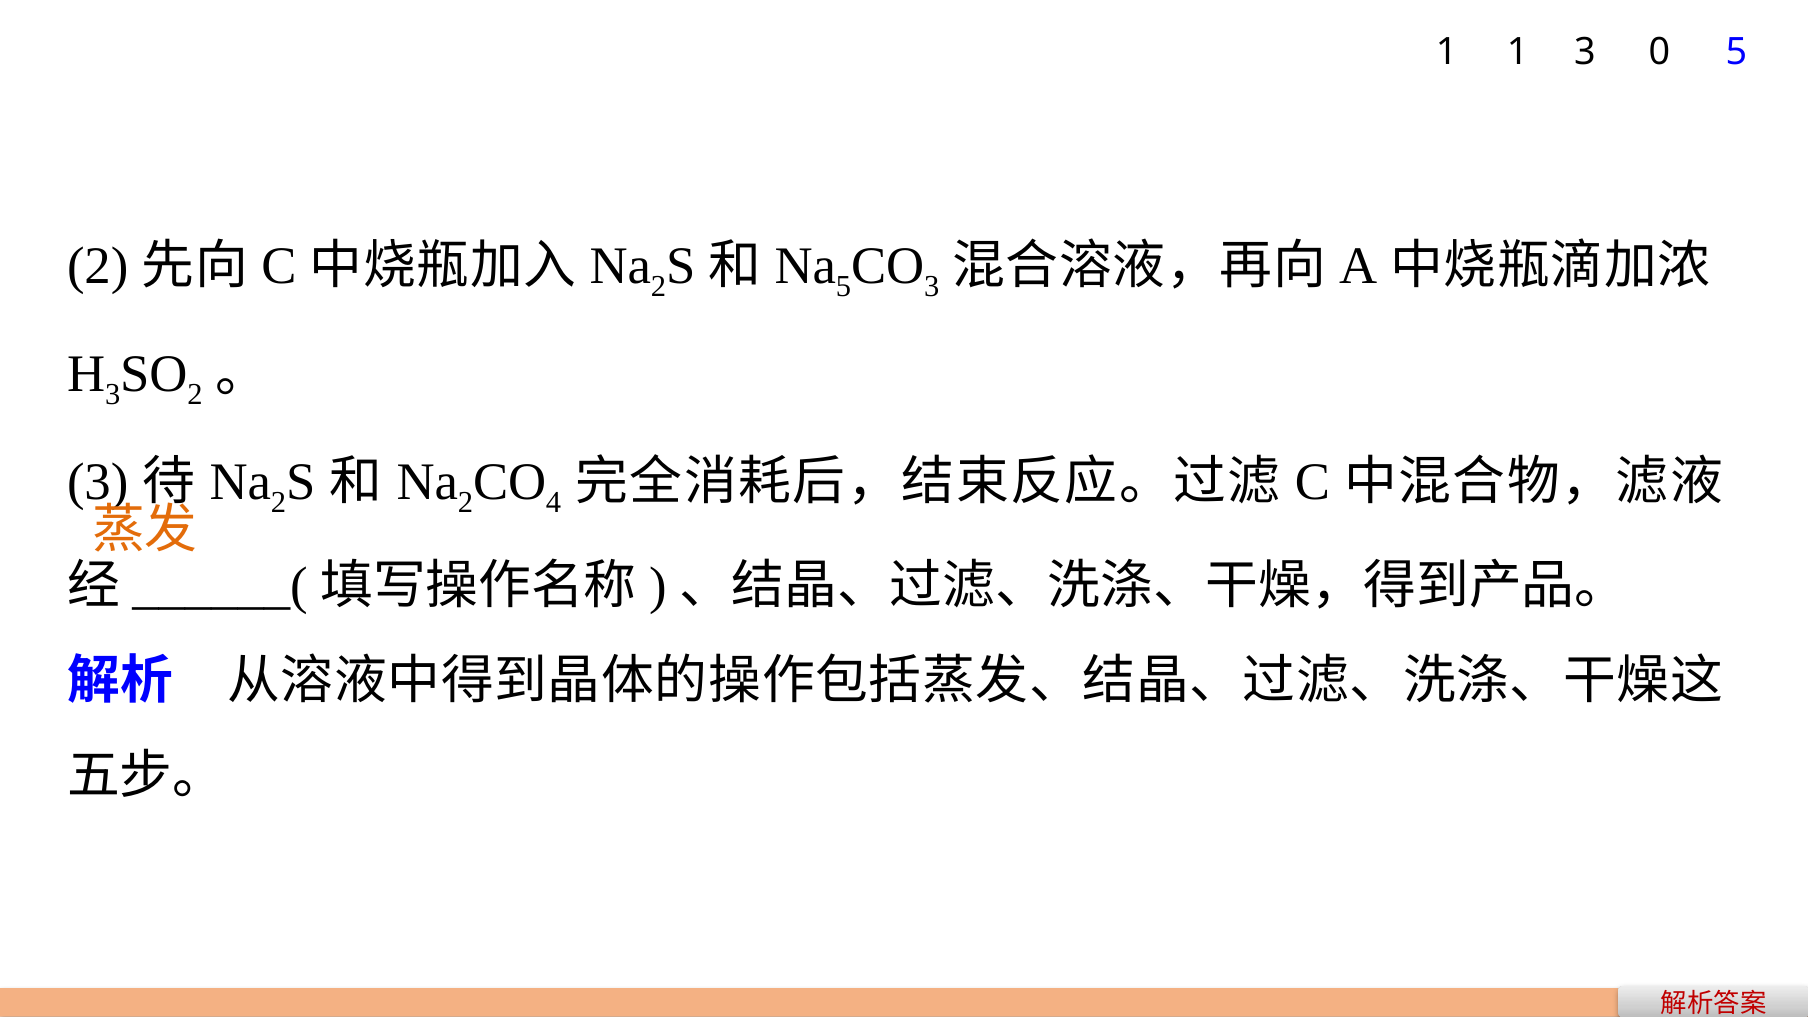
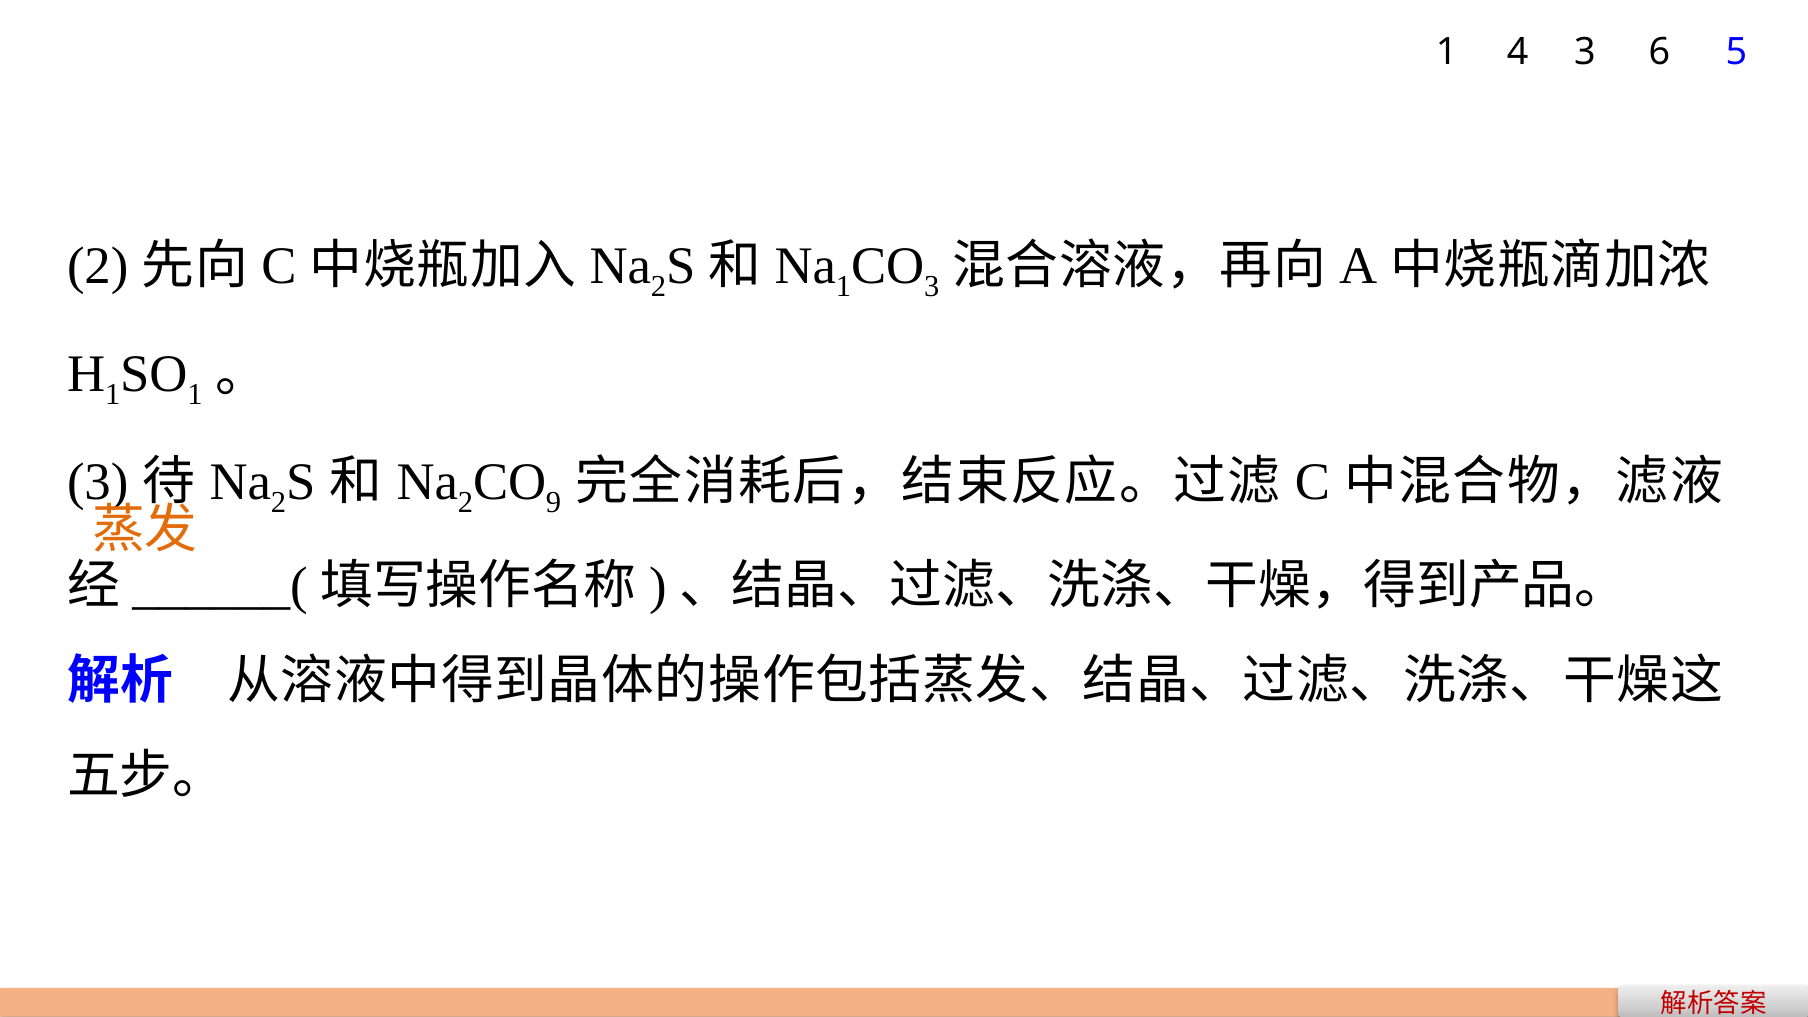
1 1: 1 -> 4 (1518, 52)
0: 0 -> 6 (1659, 52)
5: 5 -> 1 (844, 287)
3: 3 -> 1 (113, 395)
2: 2 -> 1 (195, 395)
4: 4 -> 9 (554, 503)
